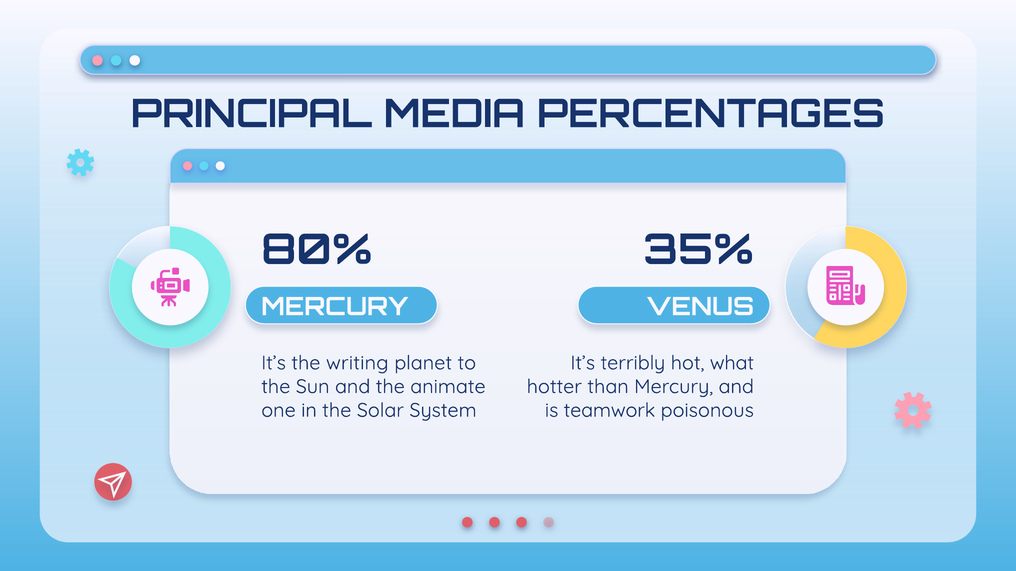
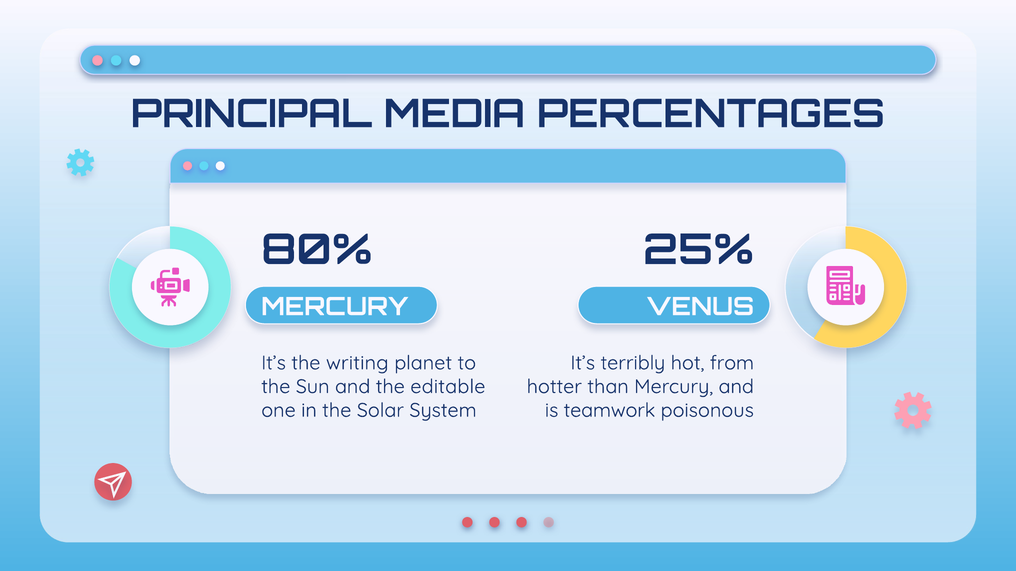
35%: 35% -> 25% (699, 250)
what: what -> from (732, 363)
animate: animate -> editable (448, 387)
